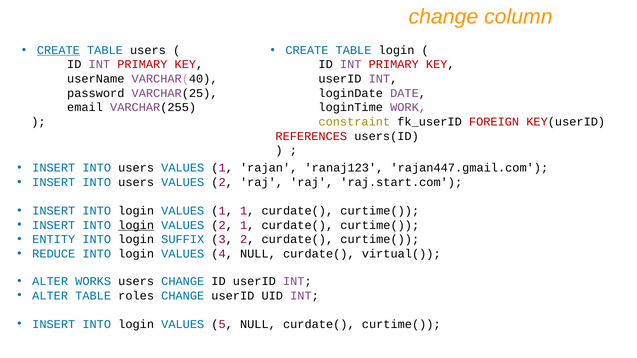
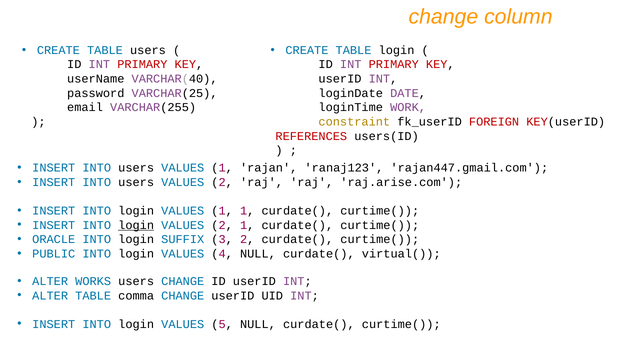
CREATE underline: present -> none (58, 50)
raj.start.com: raj.start.com -> raj.arise.com (401, 182)
ENTITY: ENTITY -> ORACLE (54, 240)
REDUCE: REDUCE -> PUBLIC (54, 254)
roles: roles -> comma (136, 296)
